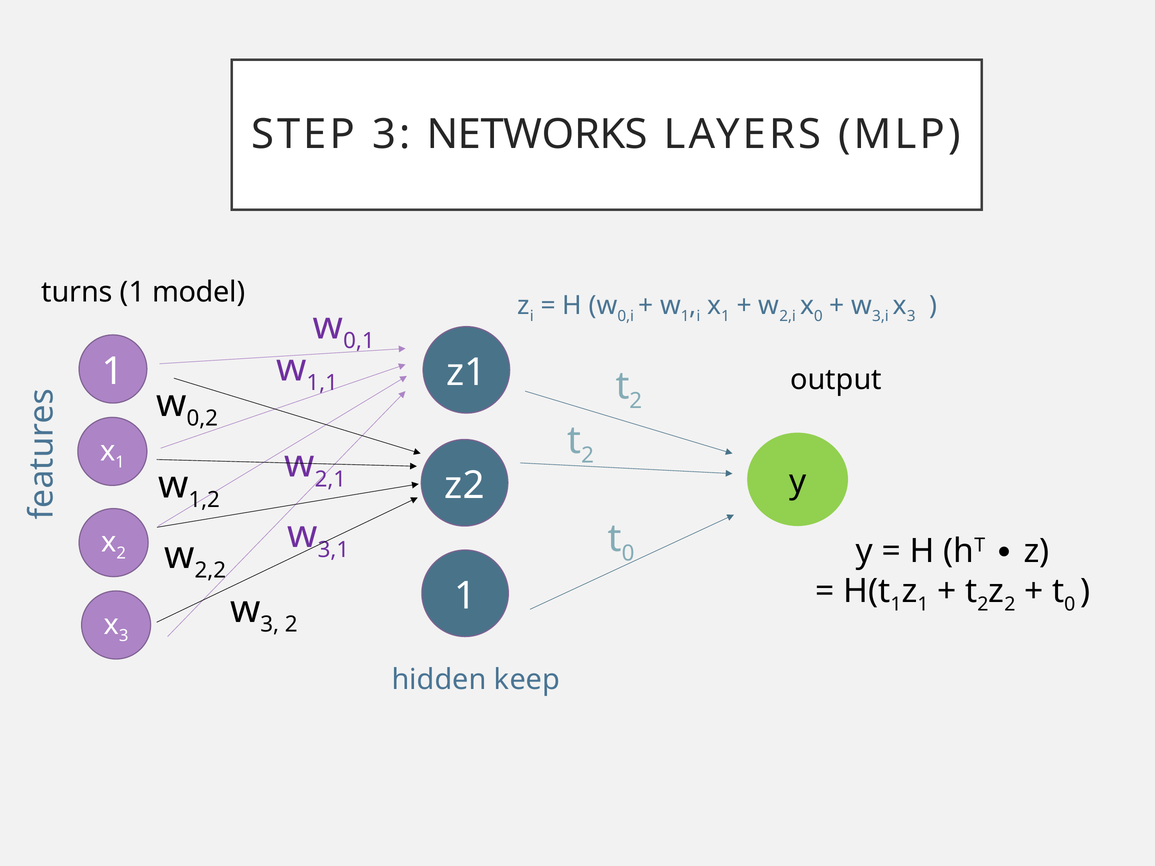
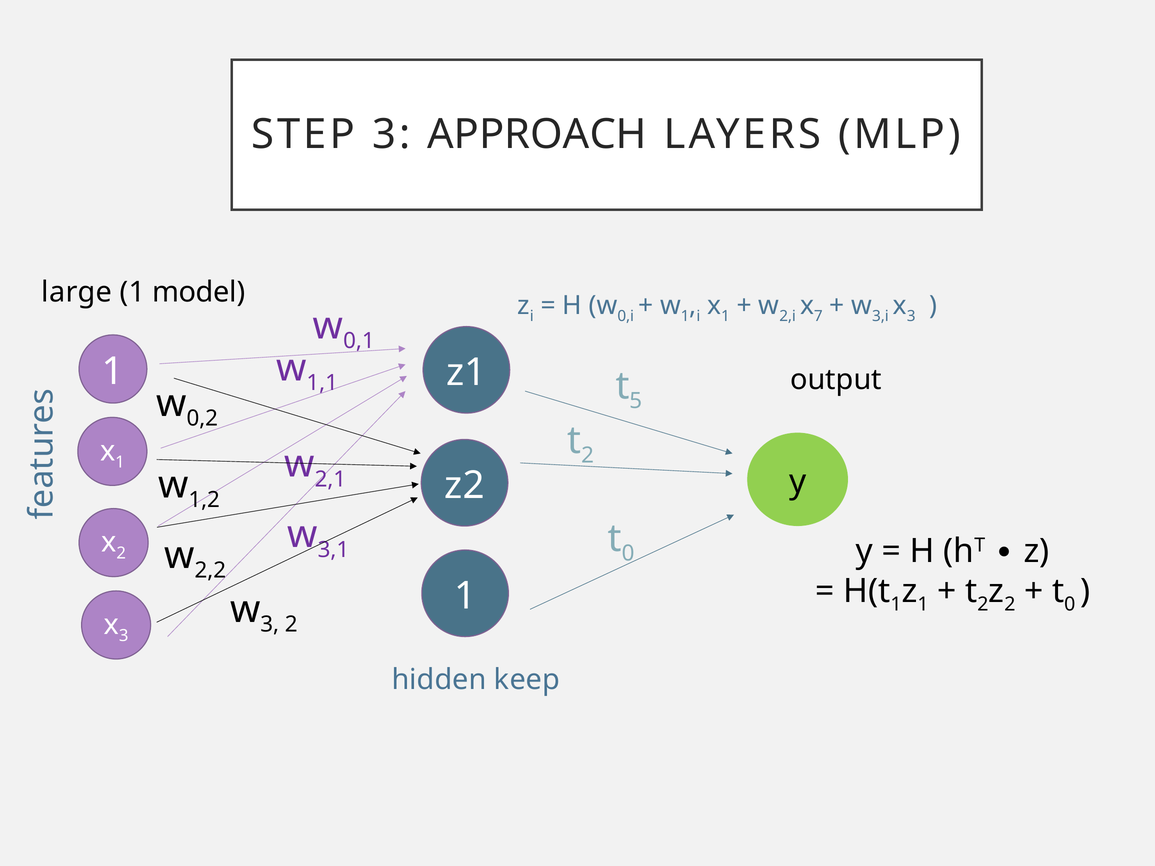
NETWORKS: NETWORKS -> APPROACH (537, 135)
turns: turns -> large (77, 293)
0: 0 -> 7 (818, 316)
2: 2 -> 5 (636, 401)
